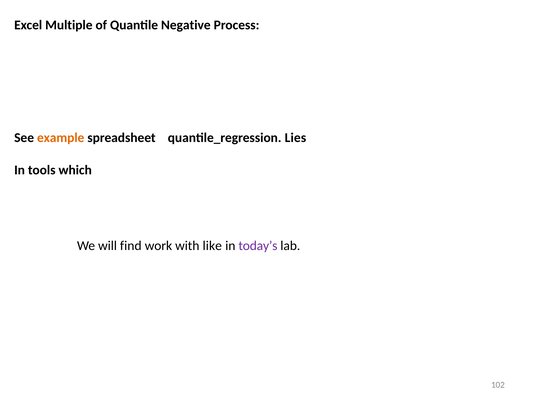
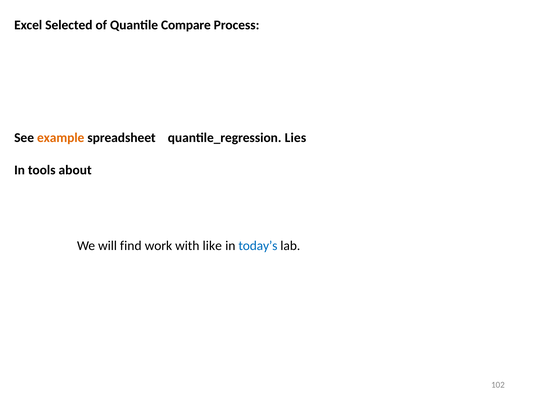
Multiple: Multiple -> Selected (69, 25)
Negative: Negative -> Compare (186, 25)
which: which -> about (75, 170)
today’s colour: purple -> blue (258, 246)
